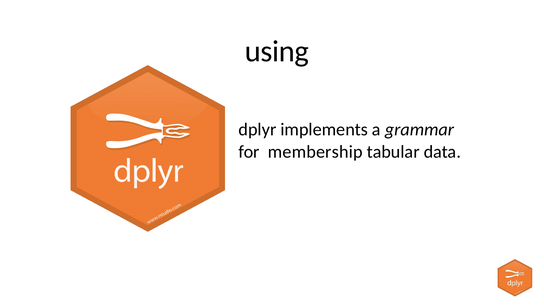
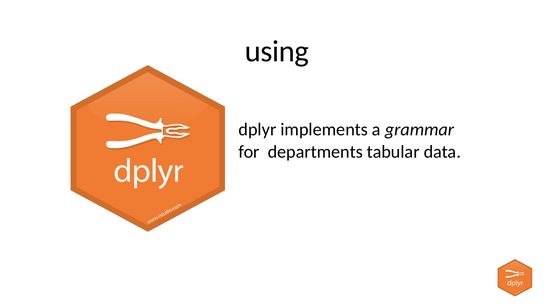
membership: membership -> departments (315, 152)
